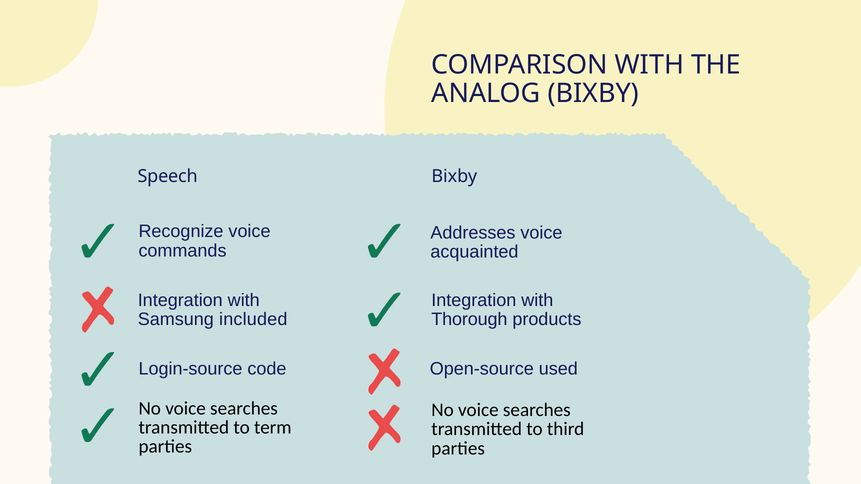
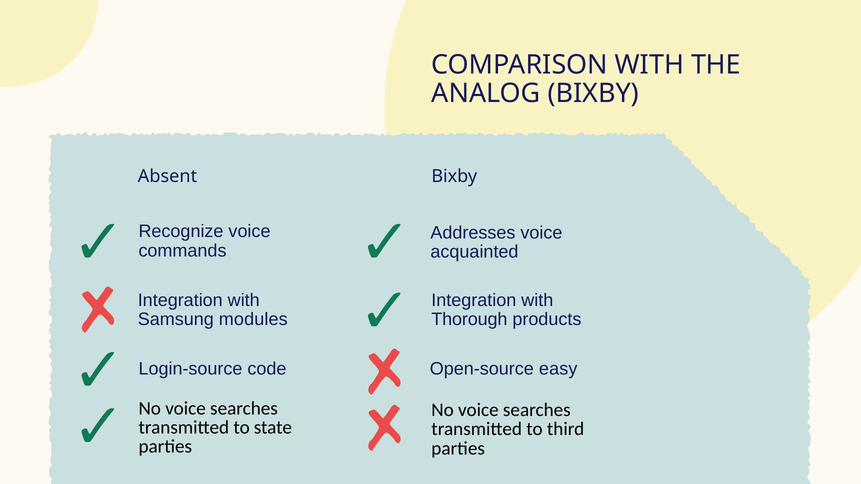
Speech: Speech -> Absent (167, 176)
included: included -> modules (253, 320)
used: used -> easy (558, 369)
term: term -> state (273, 428)
